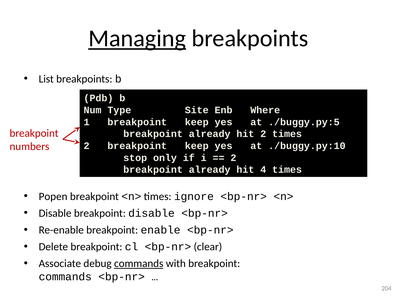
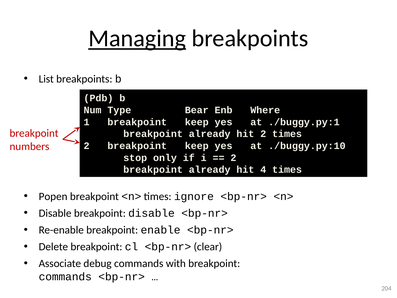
Site: Site -> Bear (197, 110)
./buggy.py:5: ./buggy.py:5 -> ./buggy.py:1 (304, 122)
commands underline: present -> none (139, 263)
